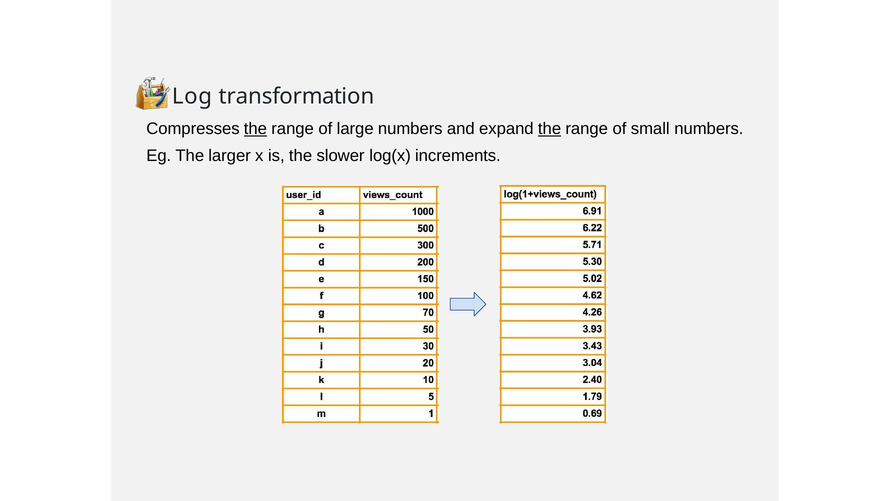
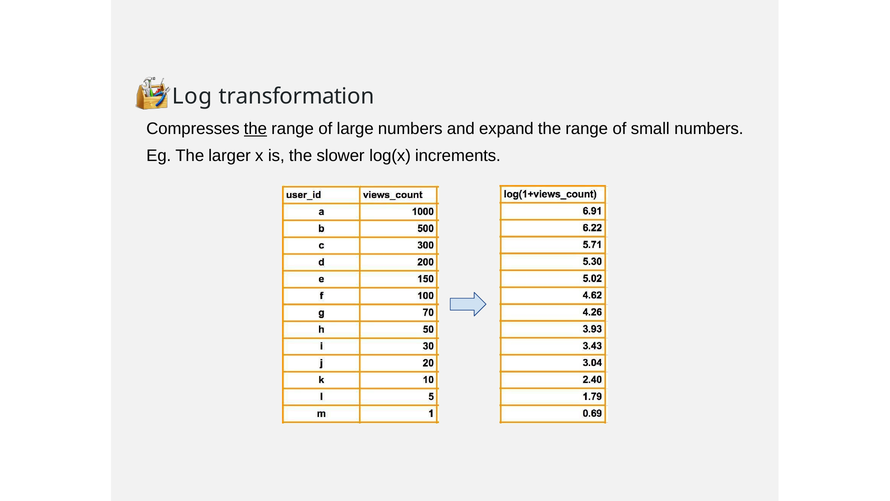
the underline: present -> none (550, 129)
